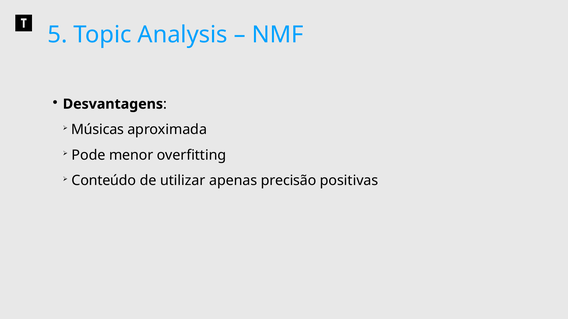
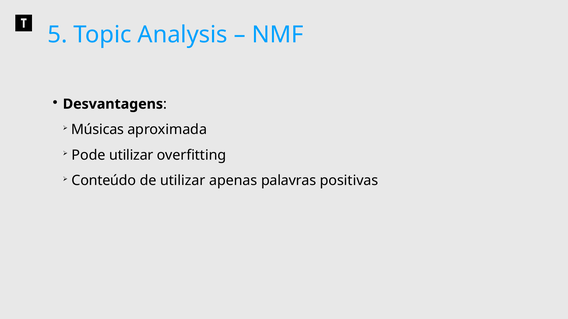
Pode menor: menor -> utilizar (131, 155)
precisão: precisão -> palavras (289, 181)
